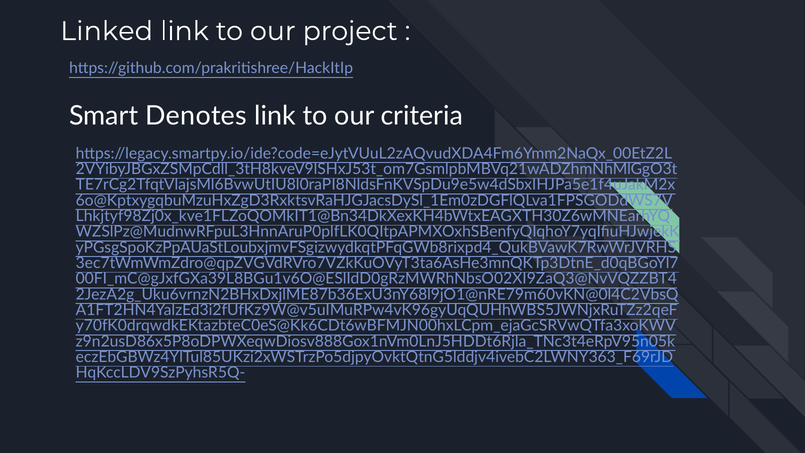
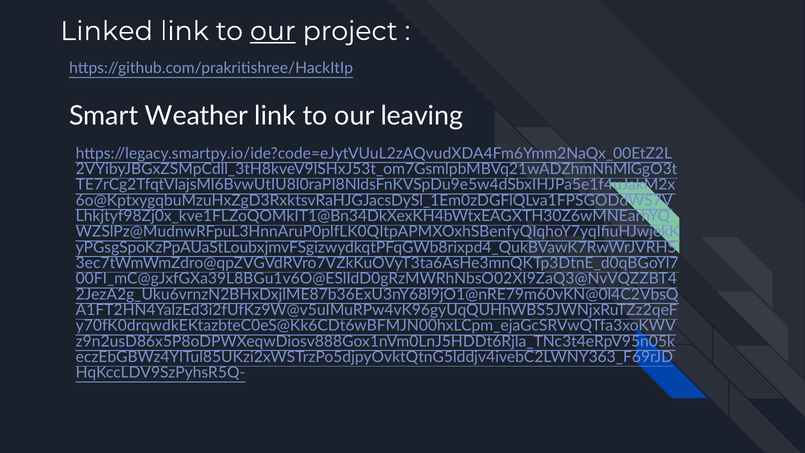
our underline: none -> present (273, 31)
Denotes: Denotes -> Weather (196, 116)
criteria: criteria -> leaving (422, 116)
